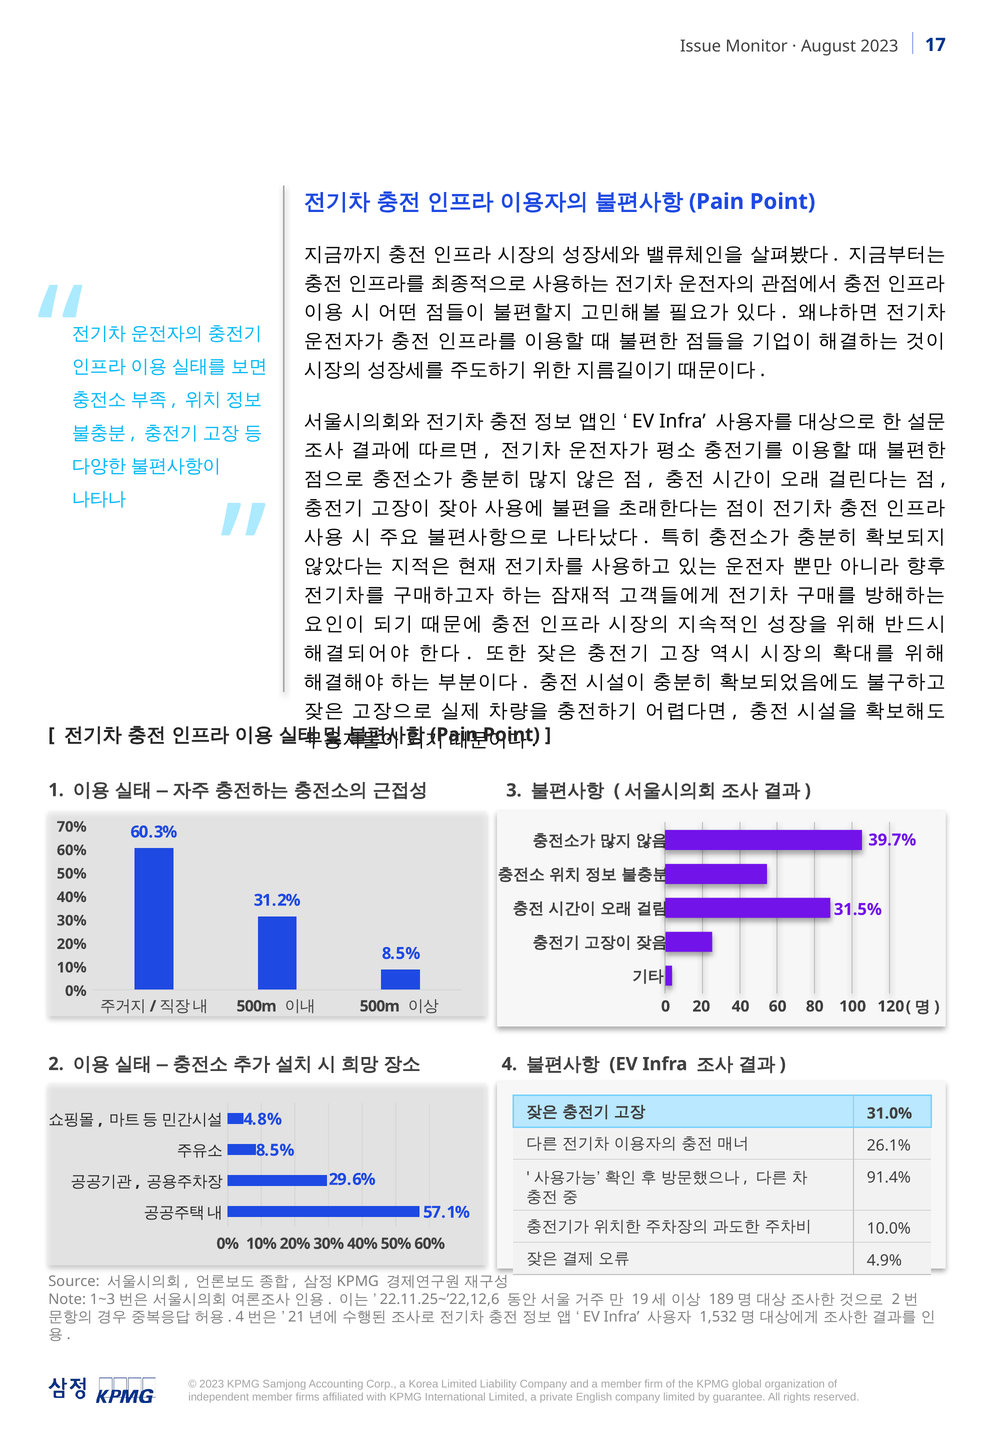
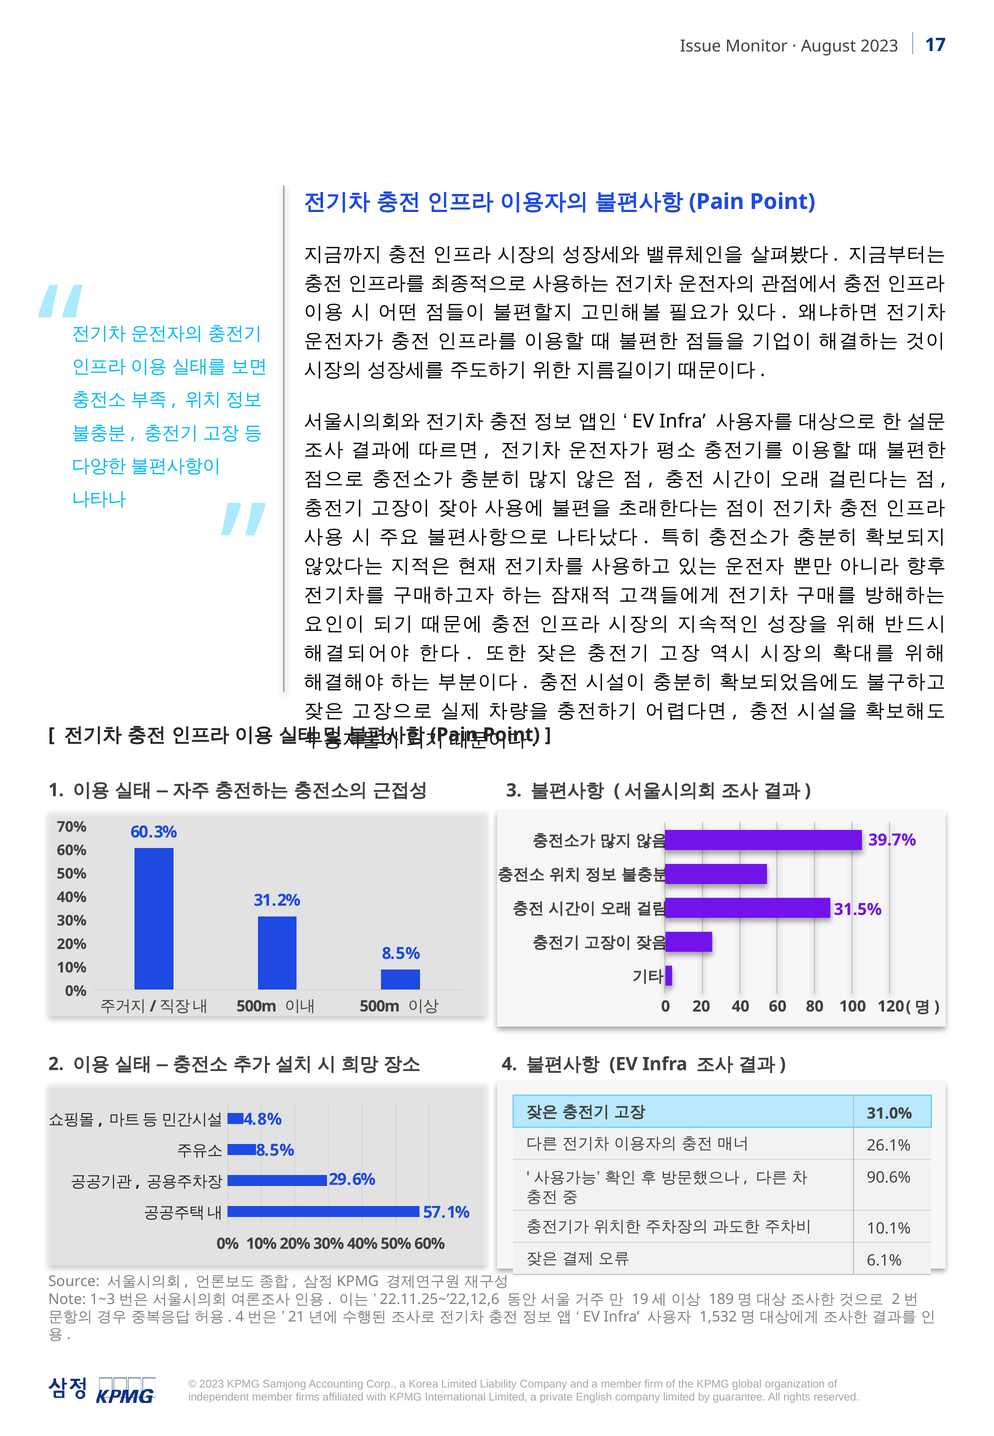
91.4%: 91.4% -> 90.6% (889, 1177)
10.0%: 10.0% -> 10.1% (889, 1228)
4.9%: 4.9% -> 6.1% (884, 1260)
